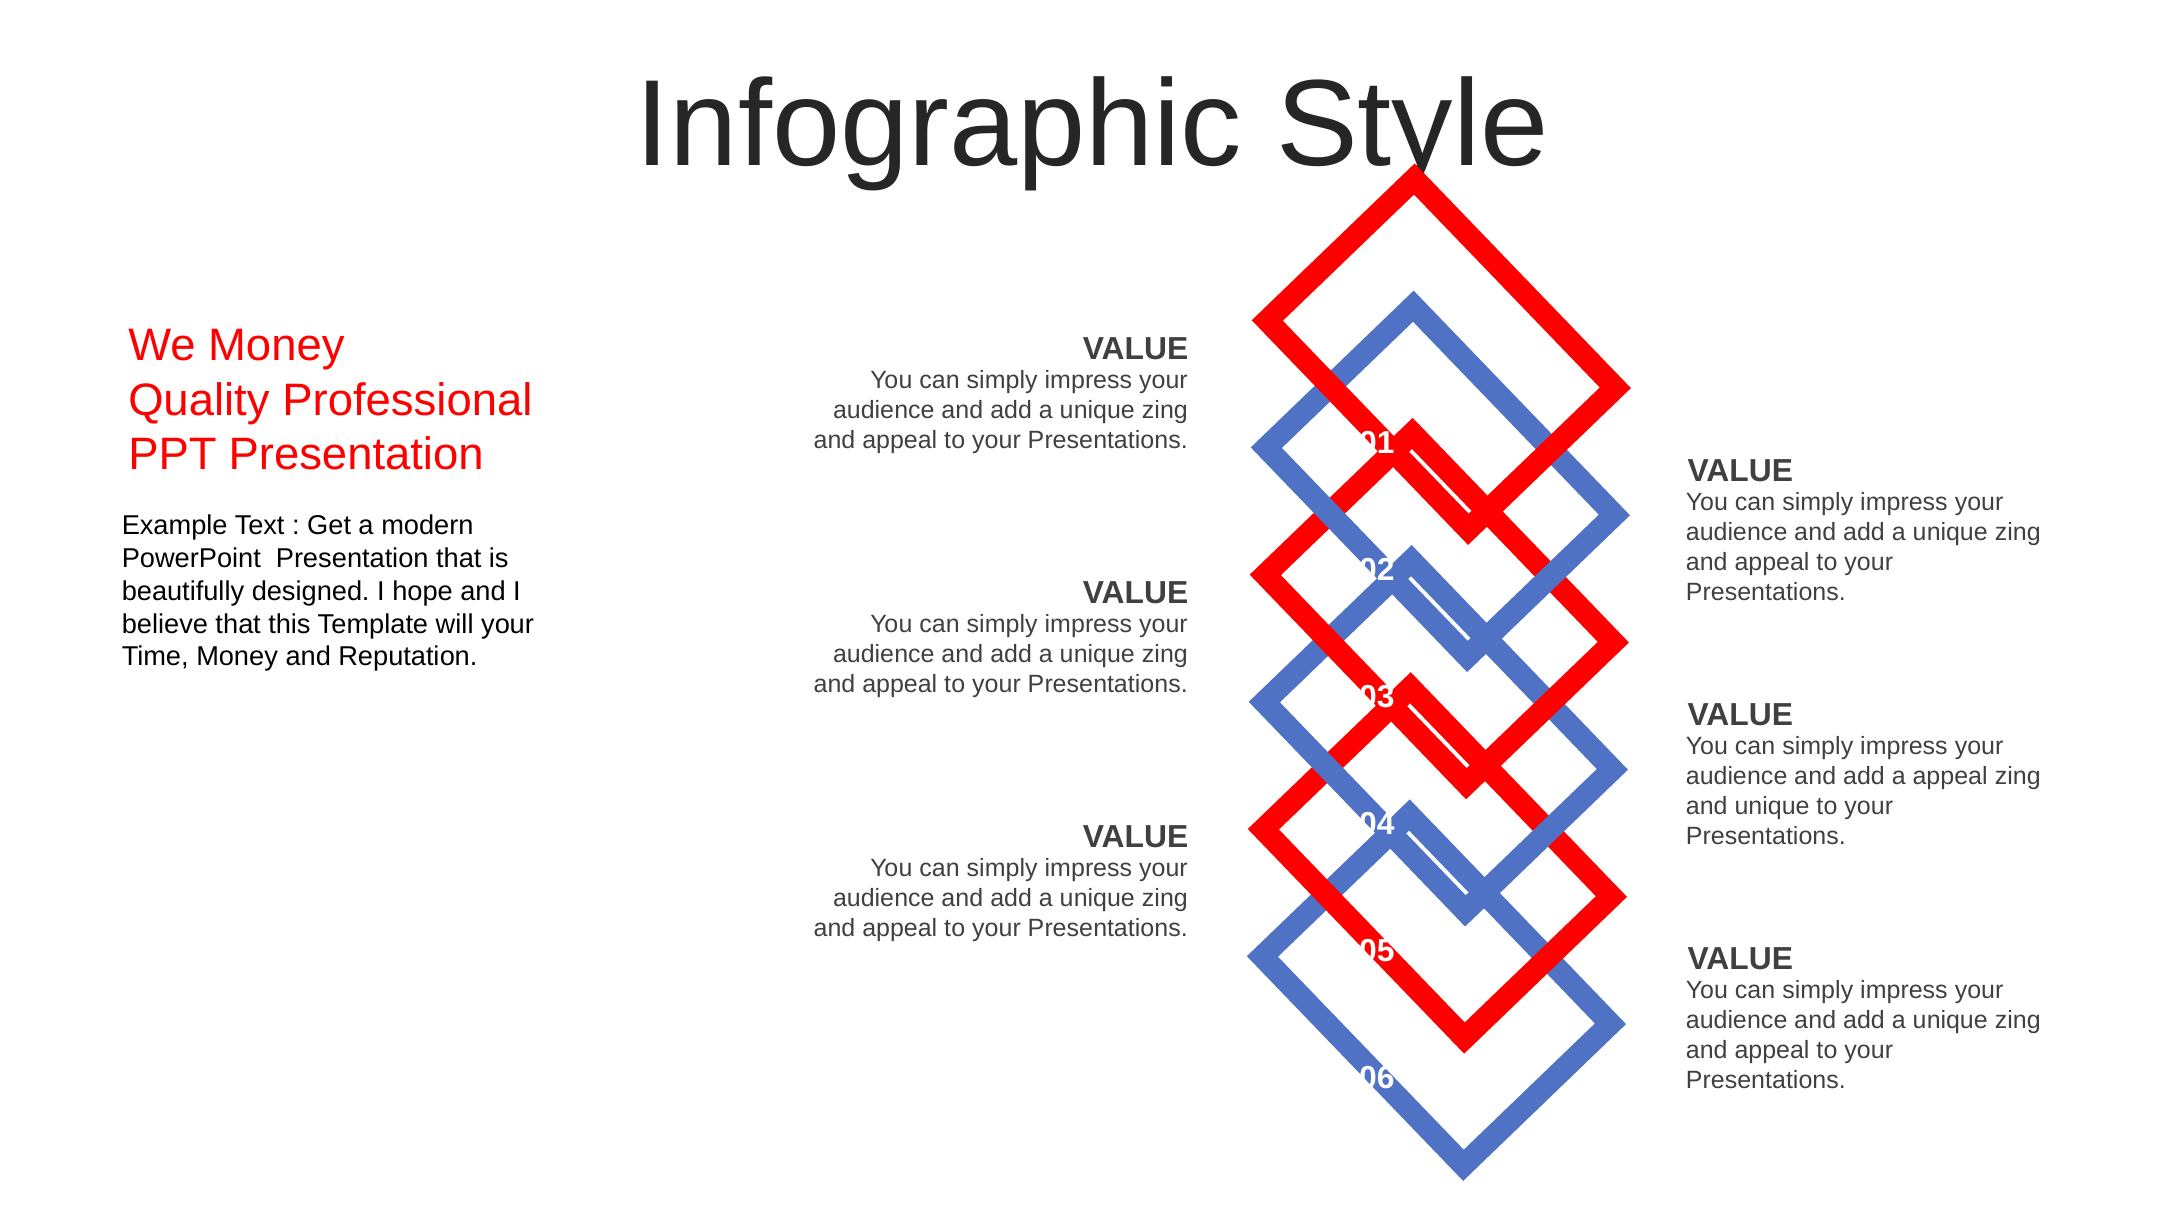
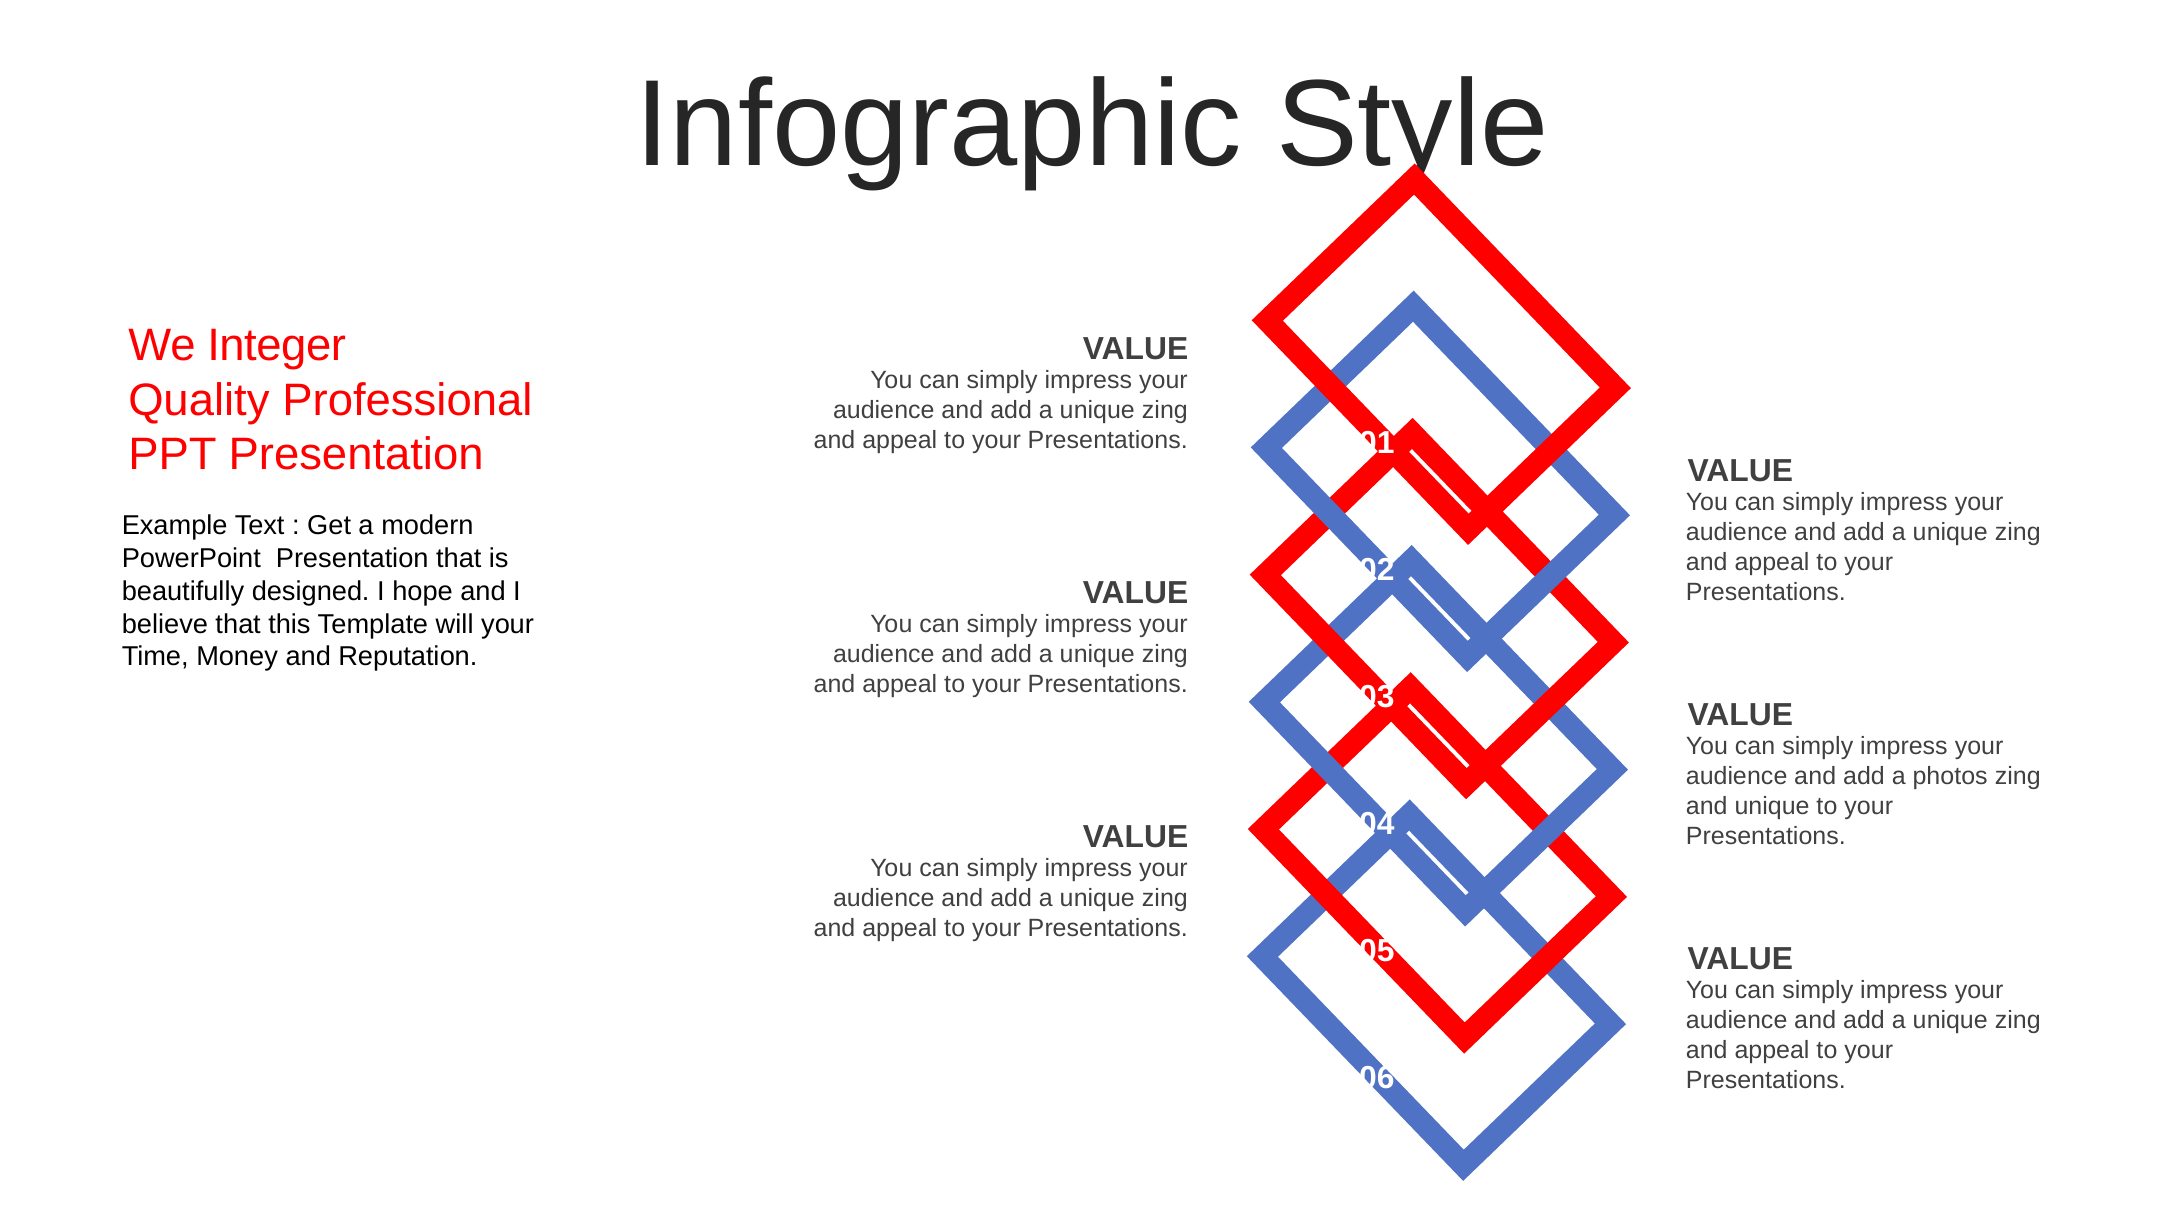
We Money: Money -> Integer (277, 346)
a appeal: appeal -> photos (1950, 777)
